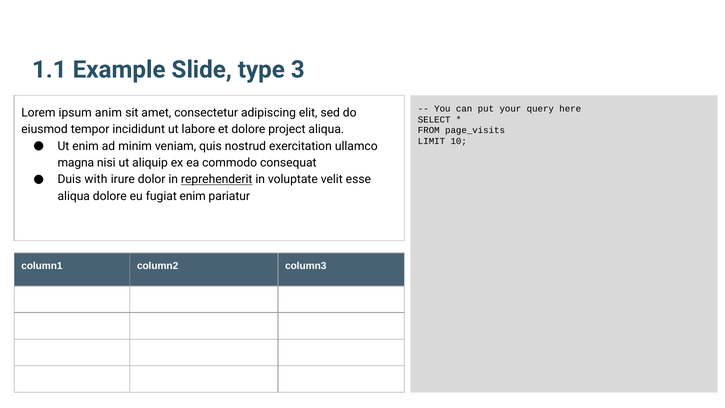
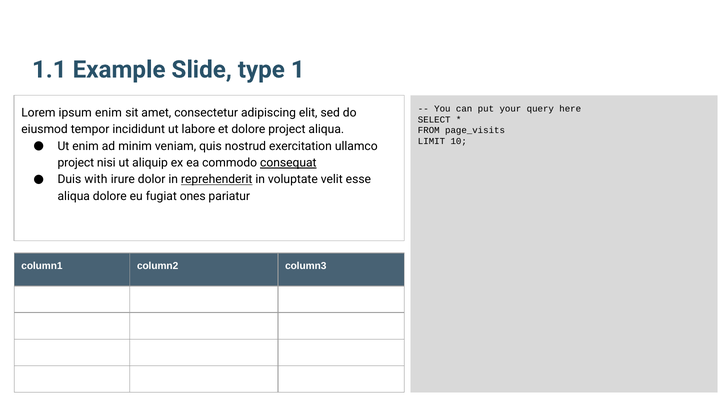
3: 3 -> 1 (298, 70)
ipsum anim: anim -> enim (108, 113)
magna: magna -> project (76, 163)
consequat underline: none -> present (288, 163)
fugiat enim: enim -> ones (193, 196)
